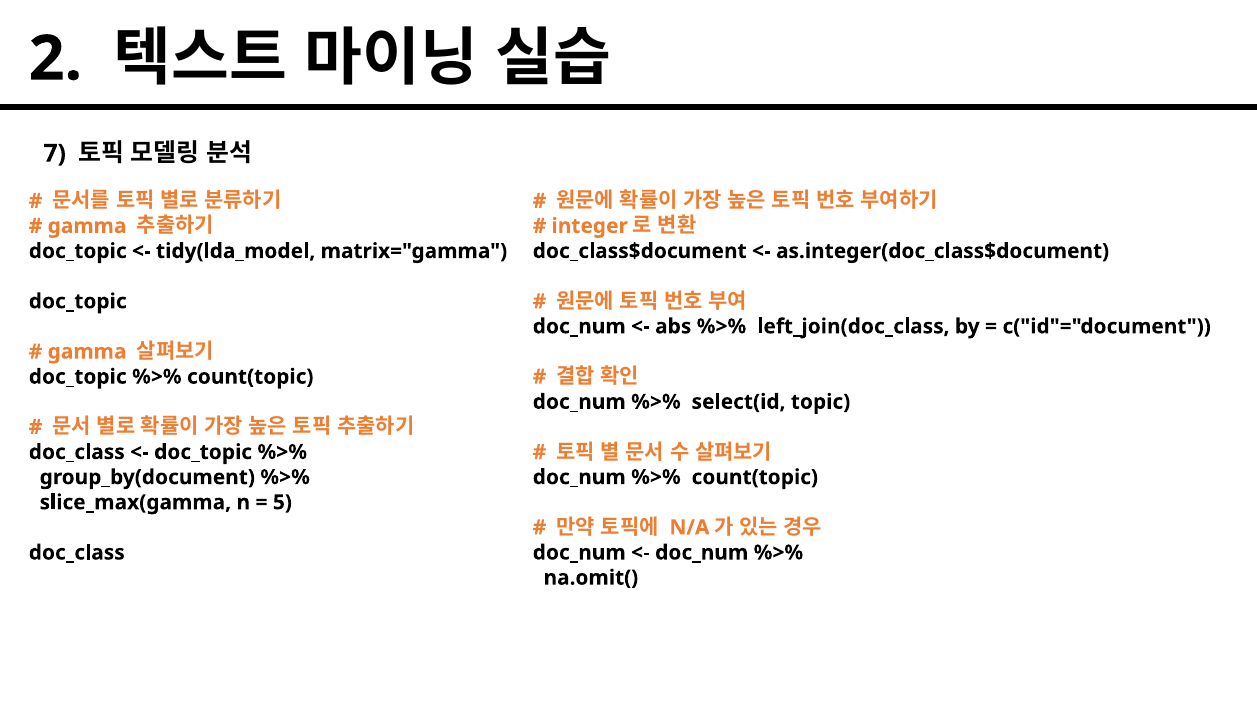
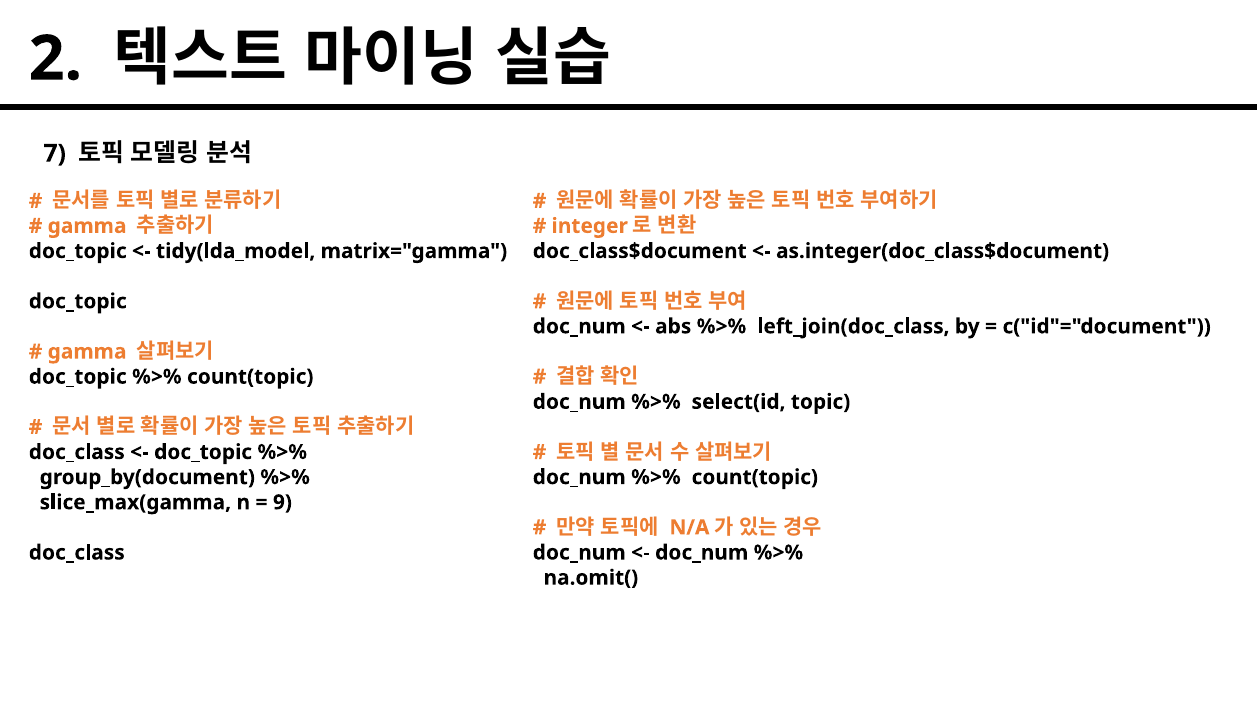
5: 5 -> 9 (282, 502)
